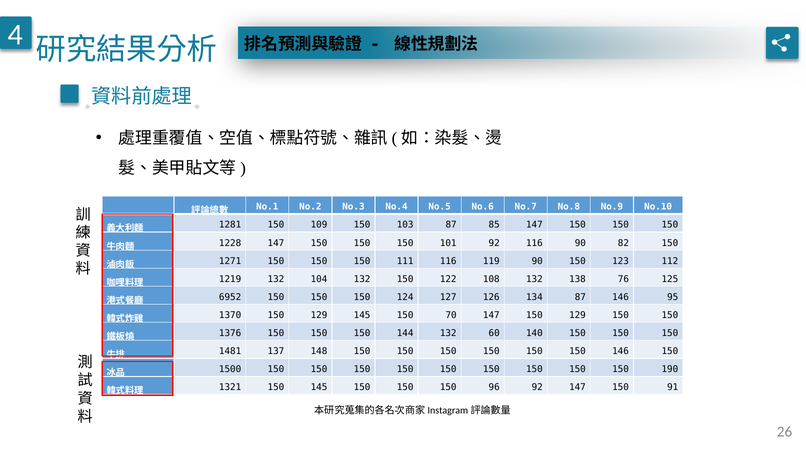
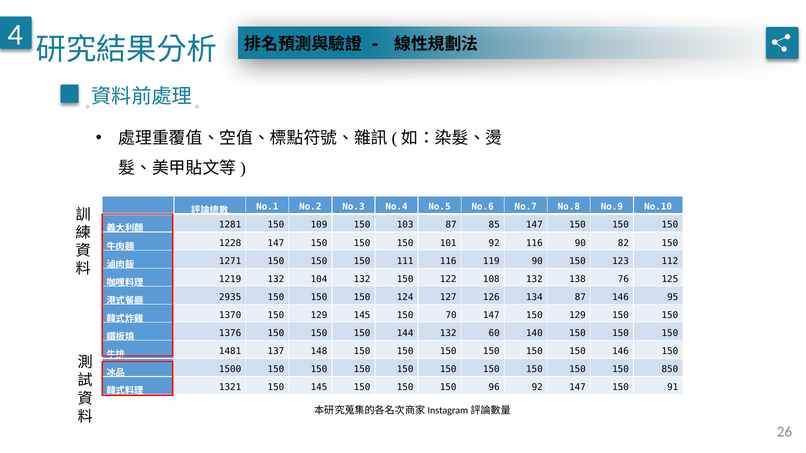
6952: 6952 -> 2935 (230, 297)
190: 190 -> 850 (670, 370)
